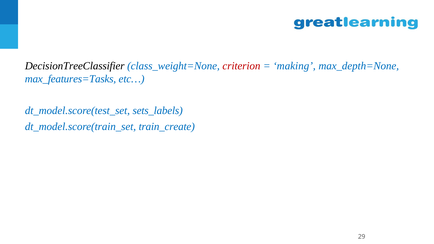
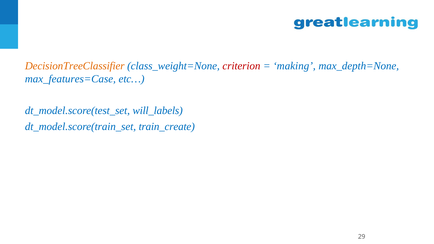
DecisionTreeClassifier colour: black -> orange (75, 66)
max_features=Tasks: max_features=Tasks -> max_features=Case (70, 79)
sets_labels: sets_labels -> will_labels (158, 111)
